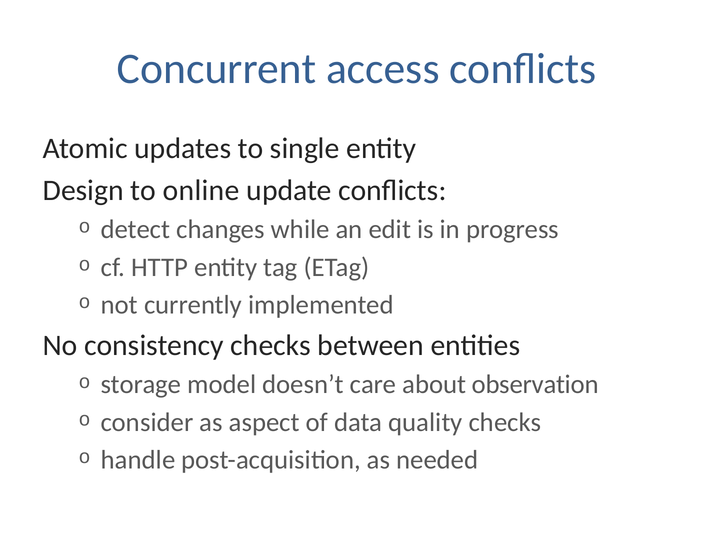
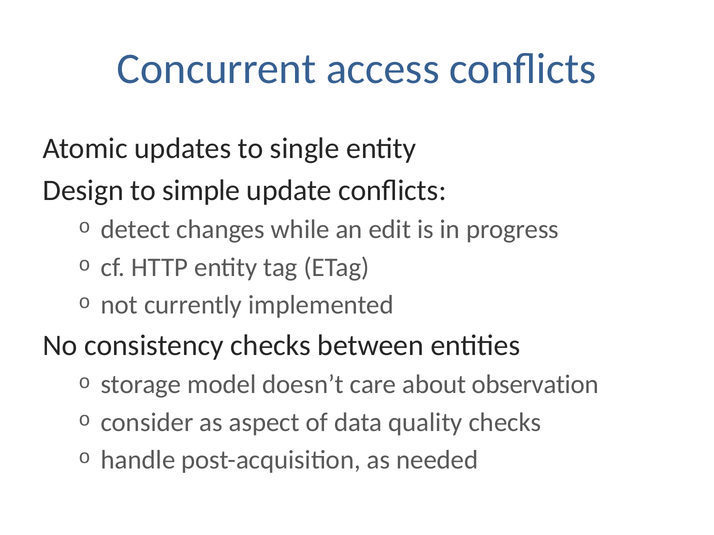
online: online -> simple (201, 190)
